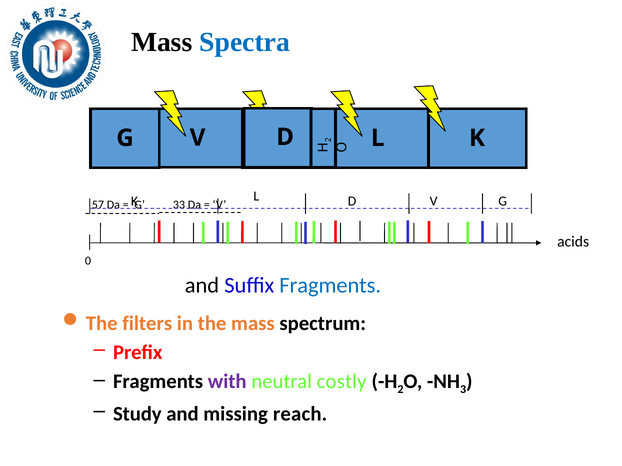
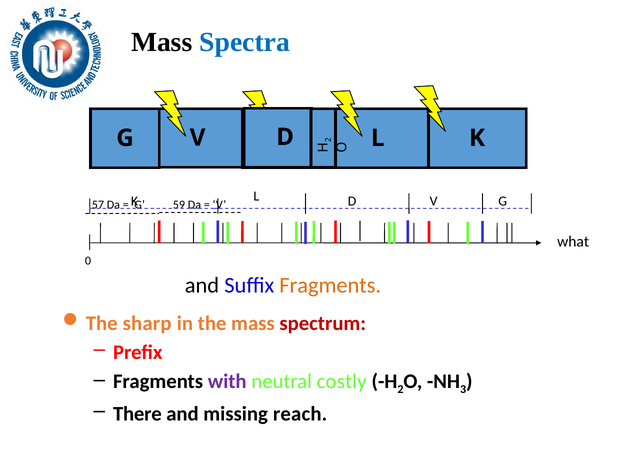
33: 33 -> 59 (179, 205)
acids: acids -> what (573, 242)
Fragments colour: blue -> orange (330, 286)
filters: filters -> sharp (147, 324)
spectrum colour: black -> red (323, 324)
Study: Study -> There (137, 414)
